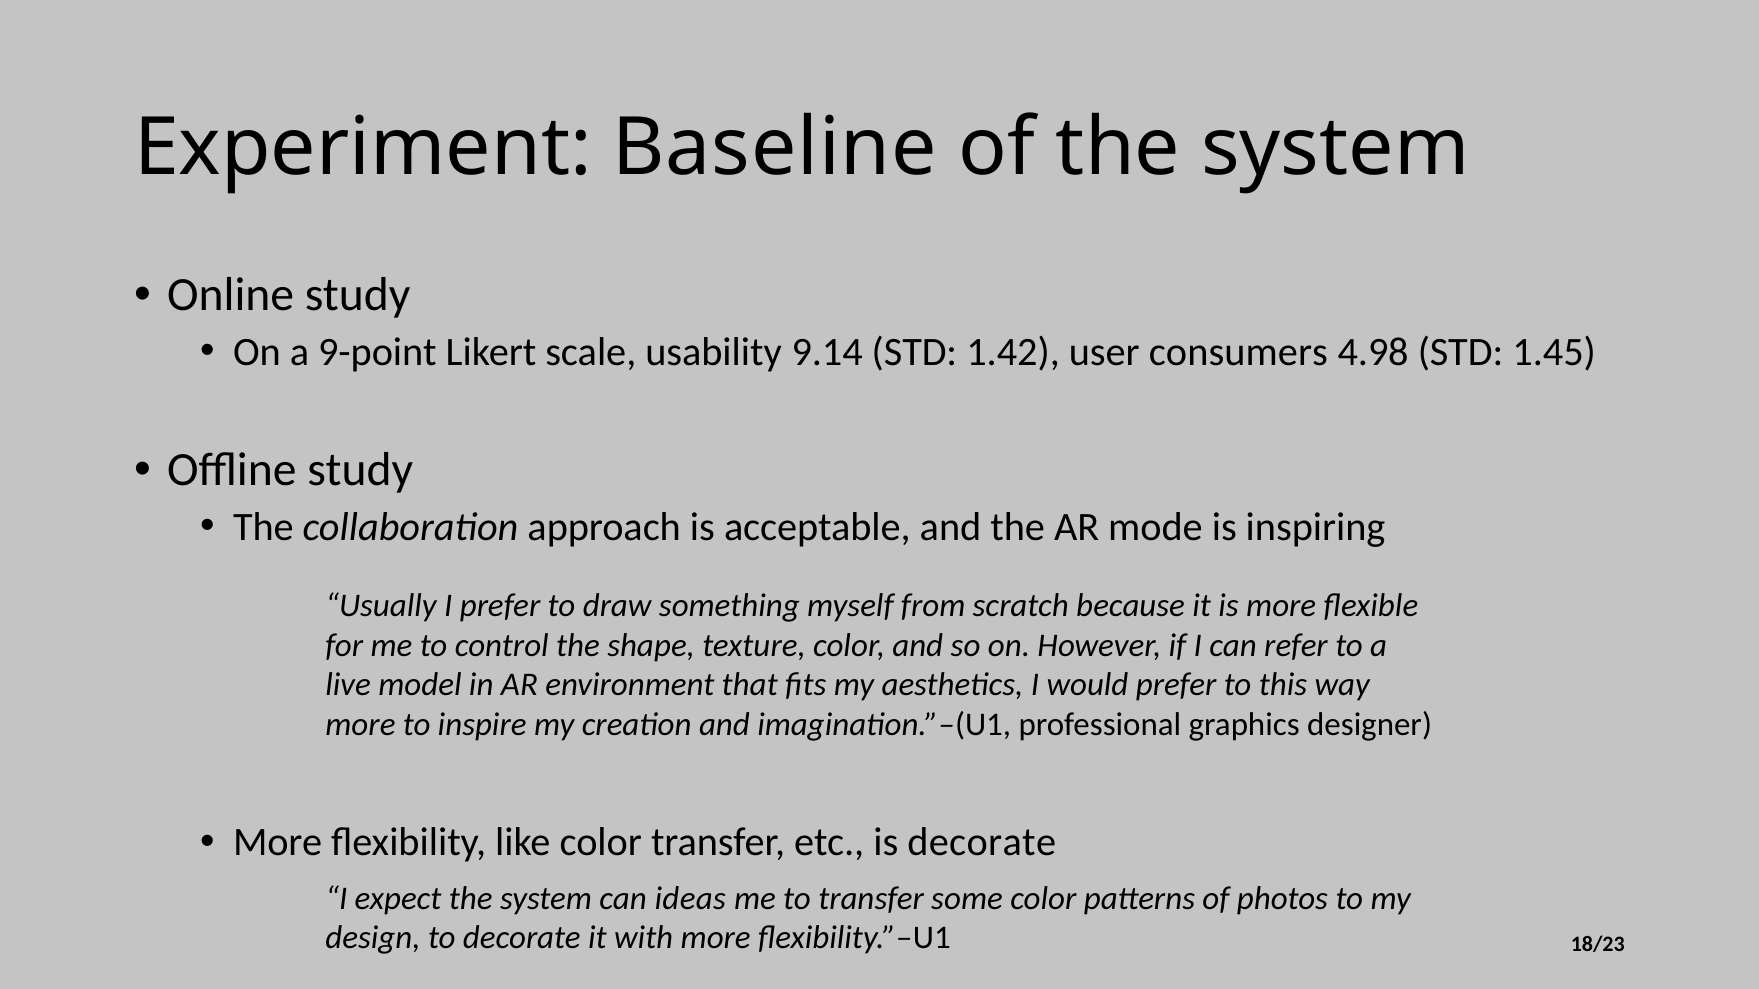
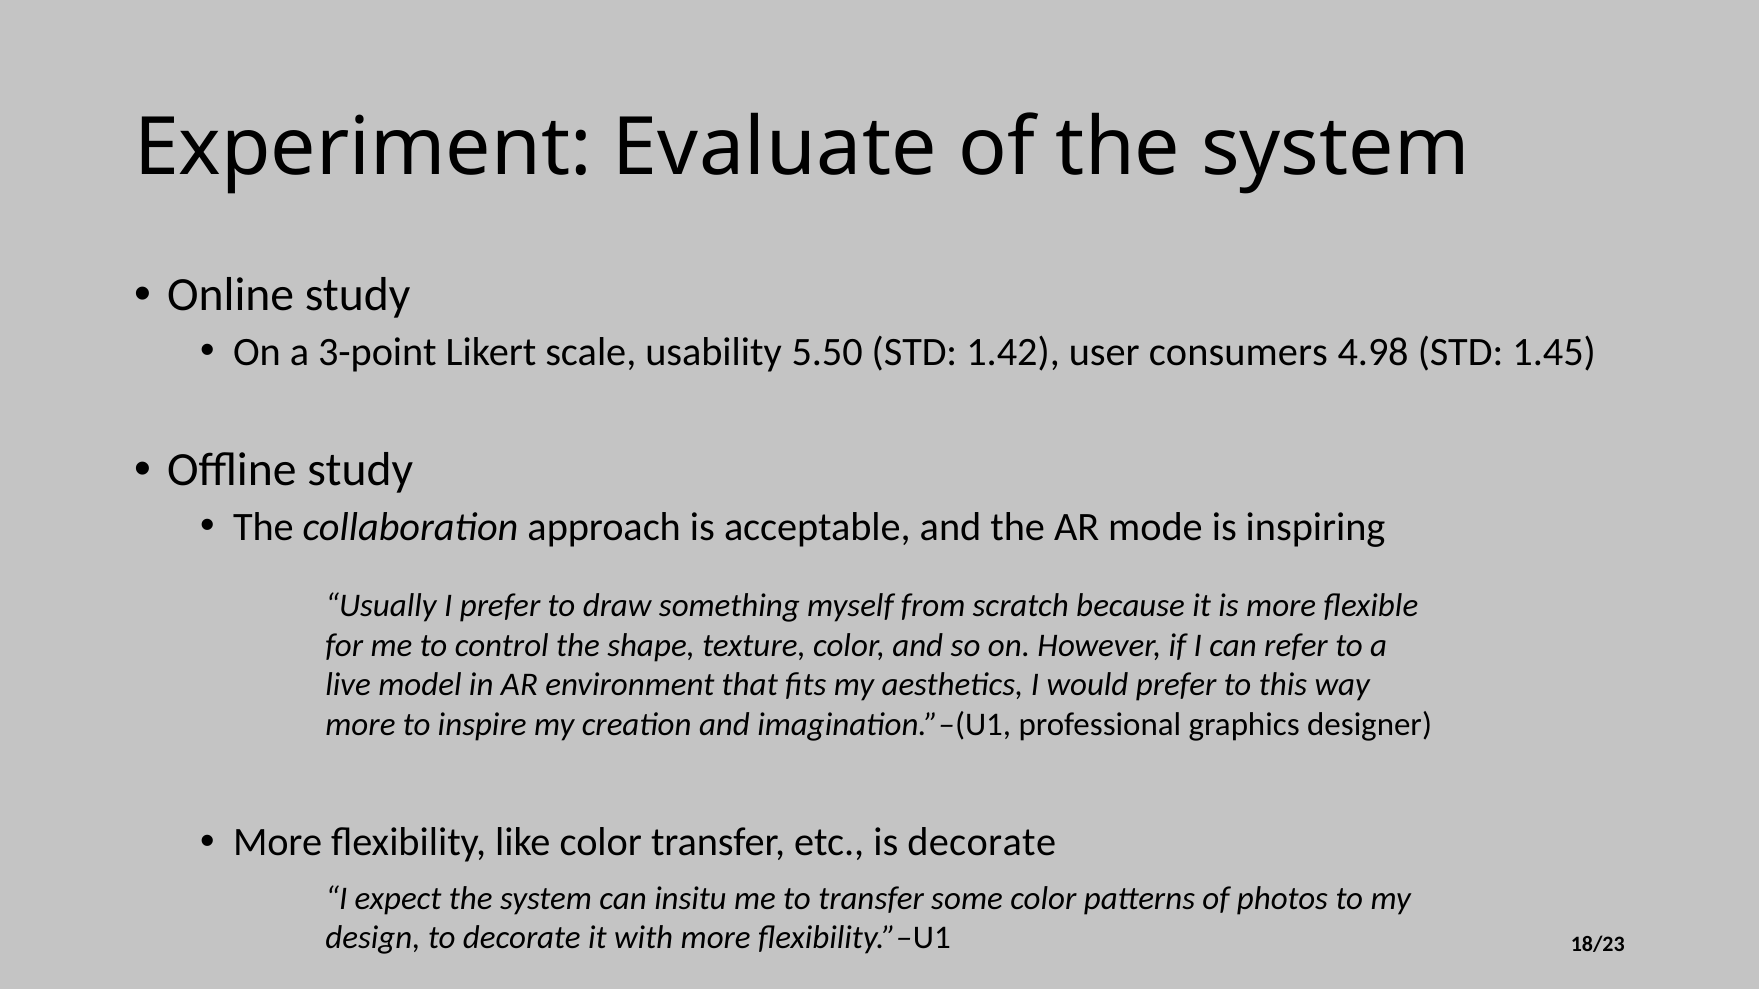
Baseline: Baseline -> Evaluate (775, 148)
9-point: 9-point -> 3-point (377, 352)
9.14: 9.14 -> 5.50 (827, 352)
ideas: ideas -> insitu (690, 899)
